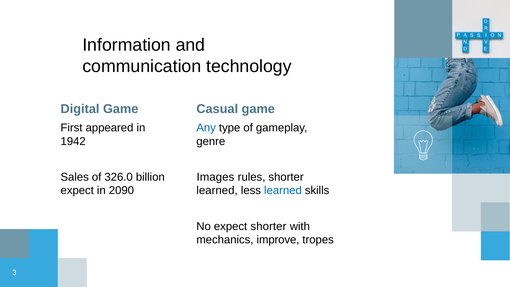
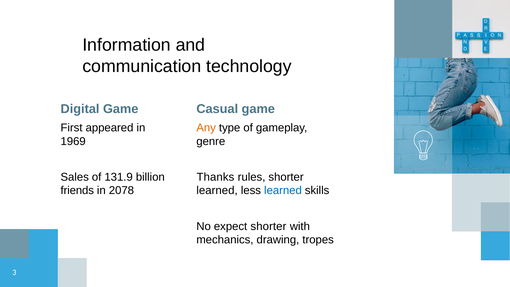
Any colour: blue -> orange (206, 128)
1942: 1942 -> 1969 (73, 141)
326.0: 326.0 -> 131.9 (119, 177)
Images: Images -> Thanks (215, 177)
expect: expect -> friends (77, 191)
2090: 2090 -> 2078 (121, 191)
improve: improve -> drawing (278, 240)
